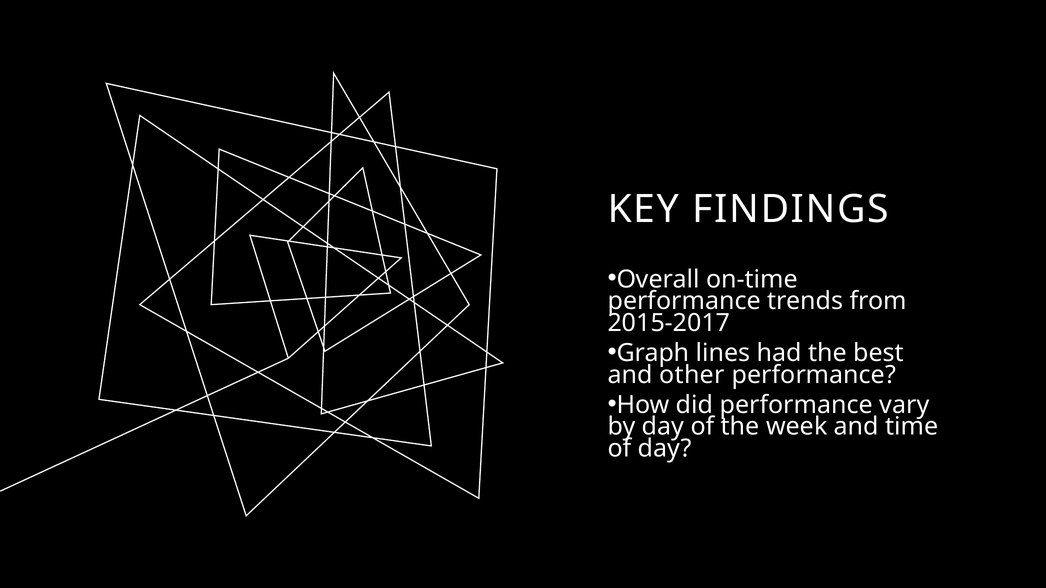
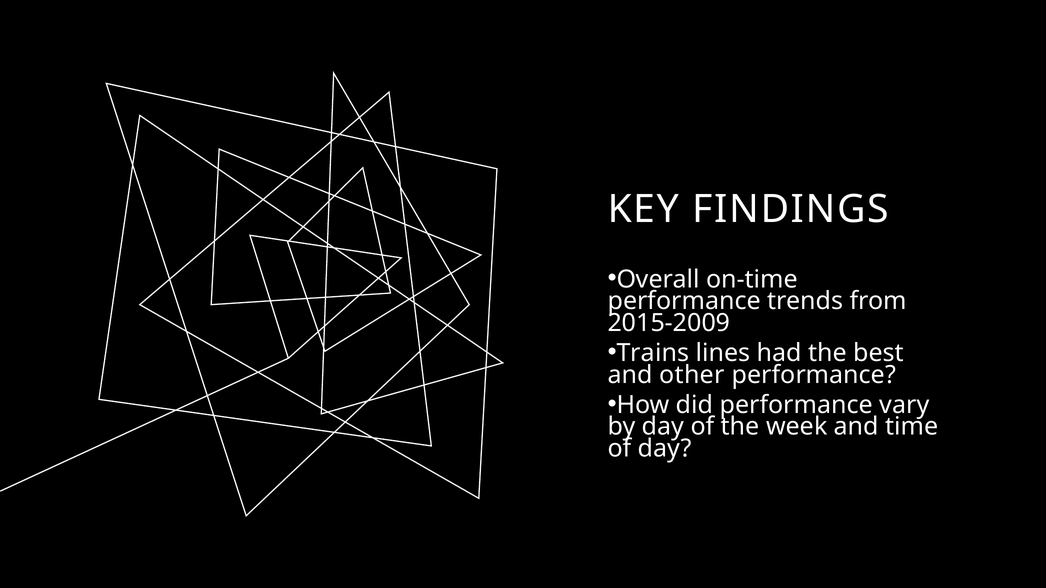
2015-2017: 2015-2017 -> 2015-2009 (669, 323)
Graph: Graph -> Trains (653, 353)
